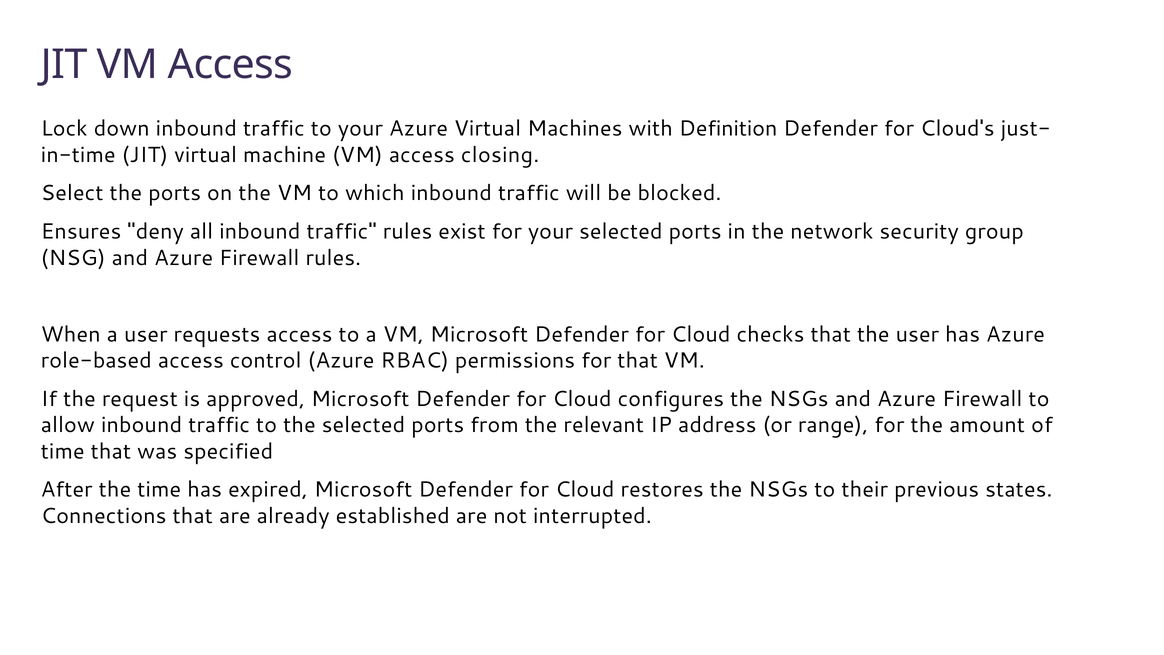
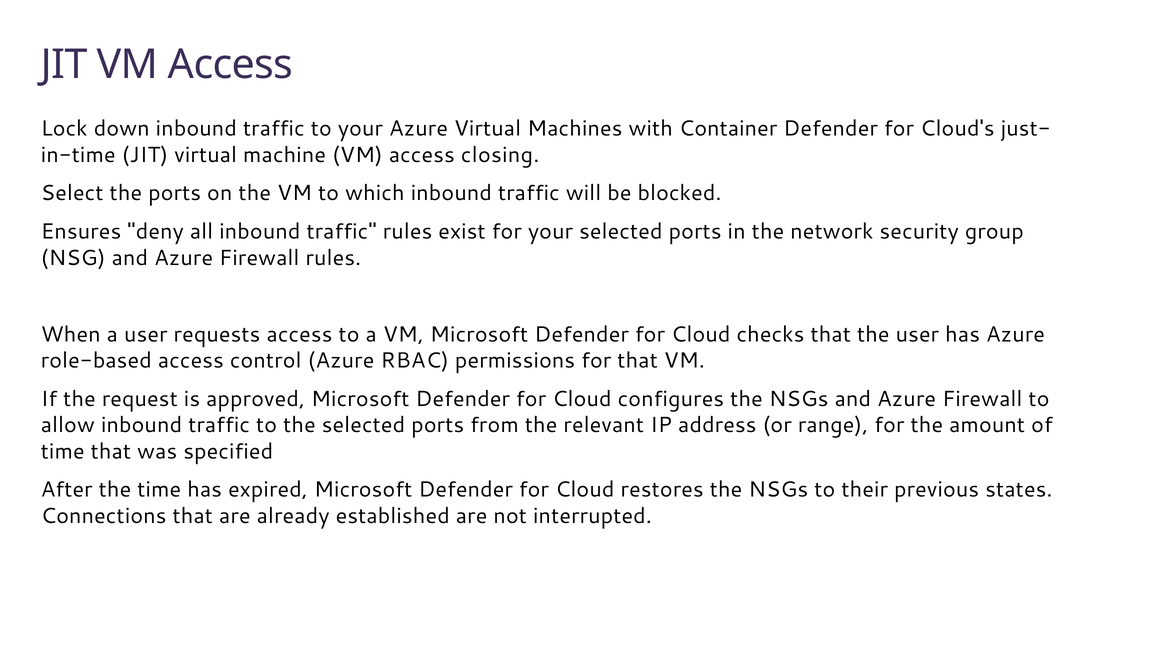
Definition: Definition -> Container (728, 129)
